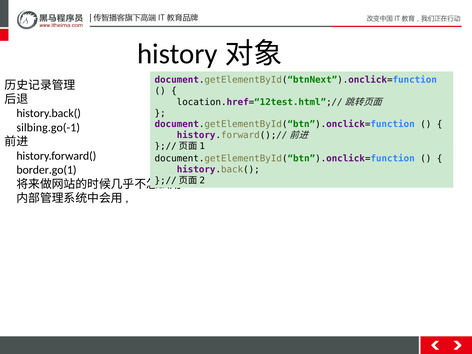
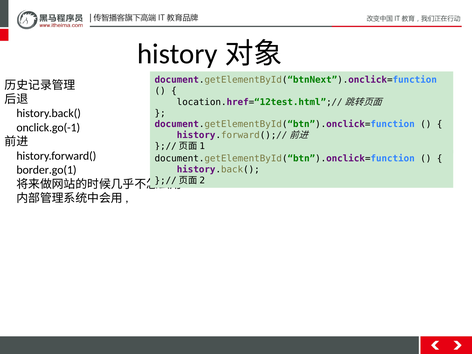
silbing.go(-1: silbing.go(-1 -> onclick.go(-1 (48, 128)
